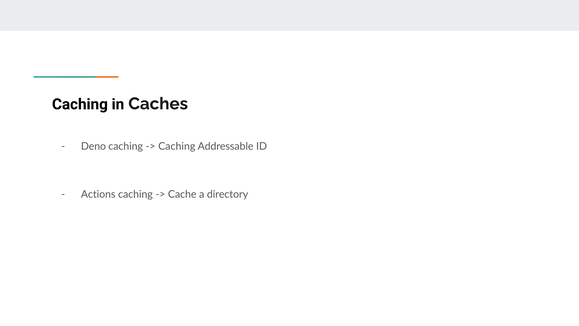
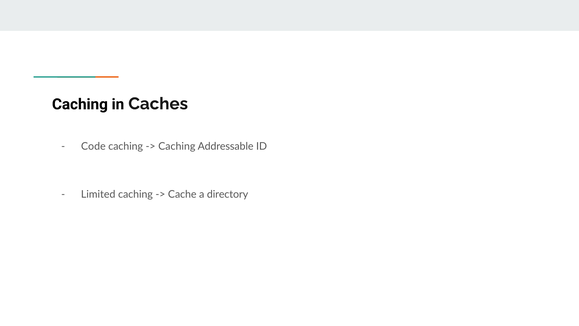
Deno: Deno -> Code (93, 146)
Actions: Actions -> Limited (98, 194)
